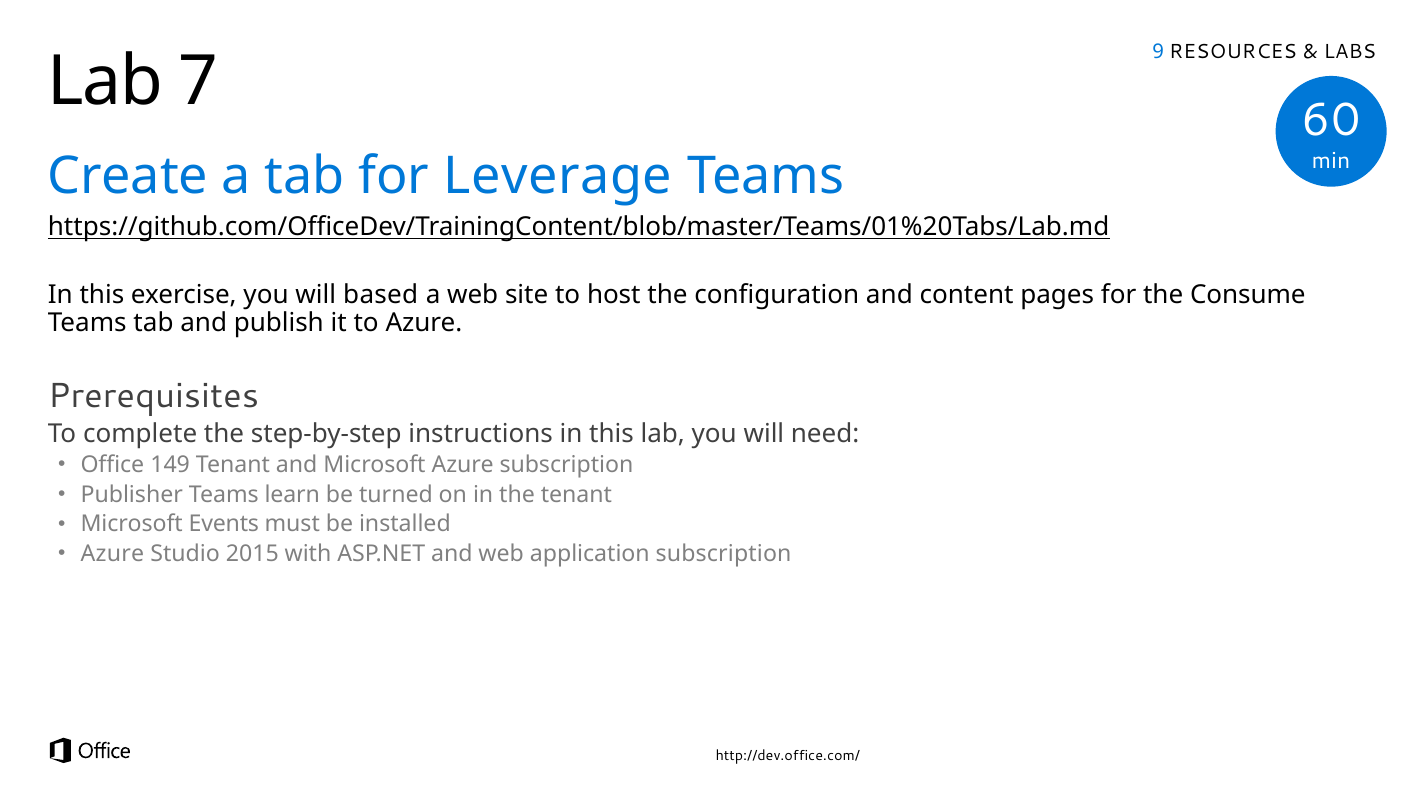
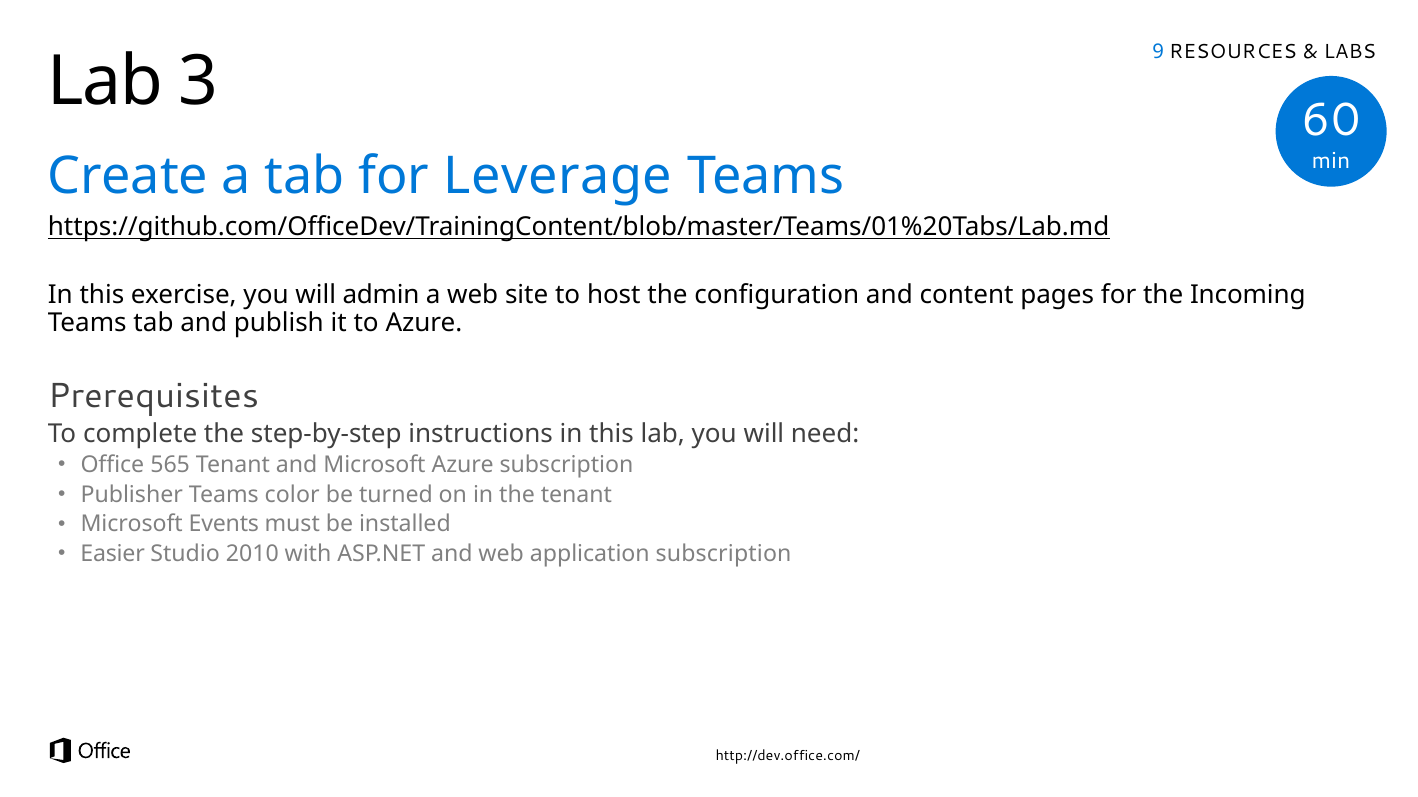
7: 7 -> 3 (198, 81)
based: based -> admin (381, 295)
Consume: Consume -> Incoming (1248, 295)
149: 149 -> 565 (170, 465)
learn: learn -> color (292, 495)
Azure: Azure -> Easier (113, 554)
2015: 2015 -> 2010 (252, 554)
